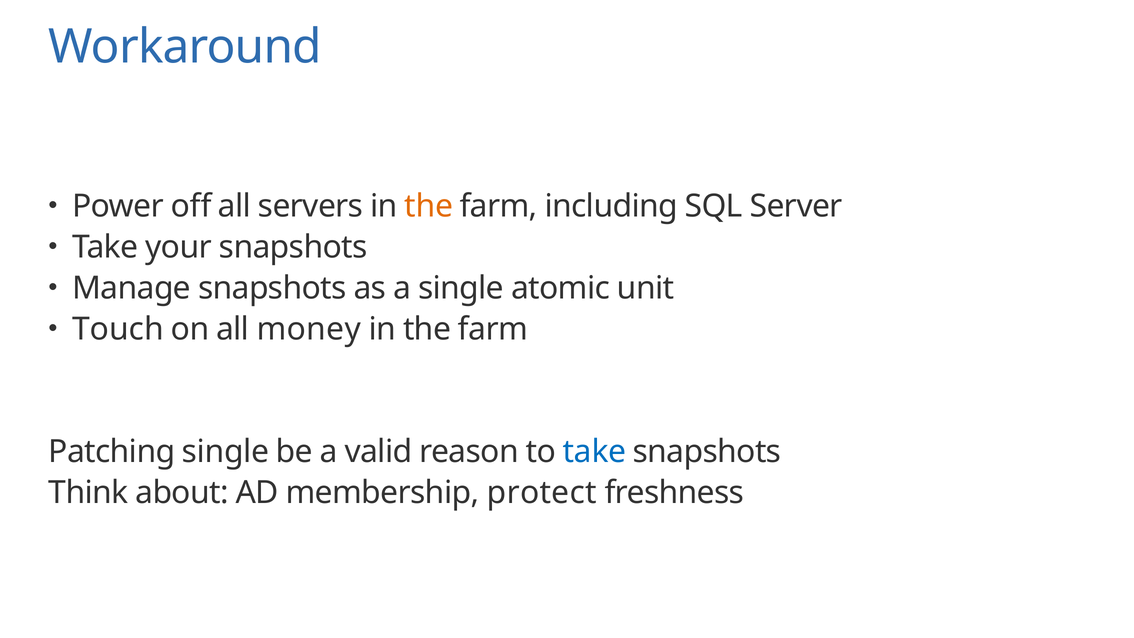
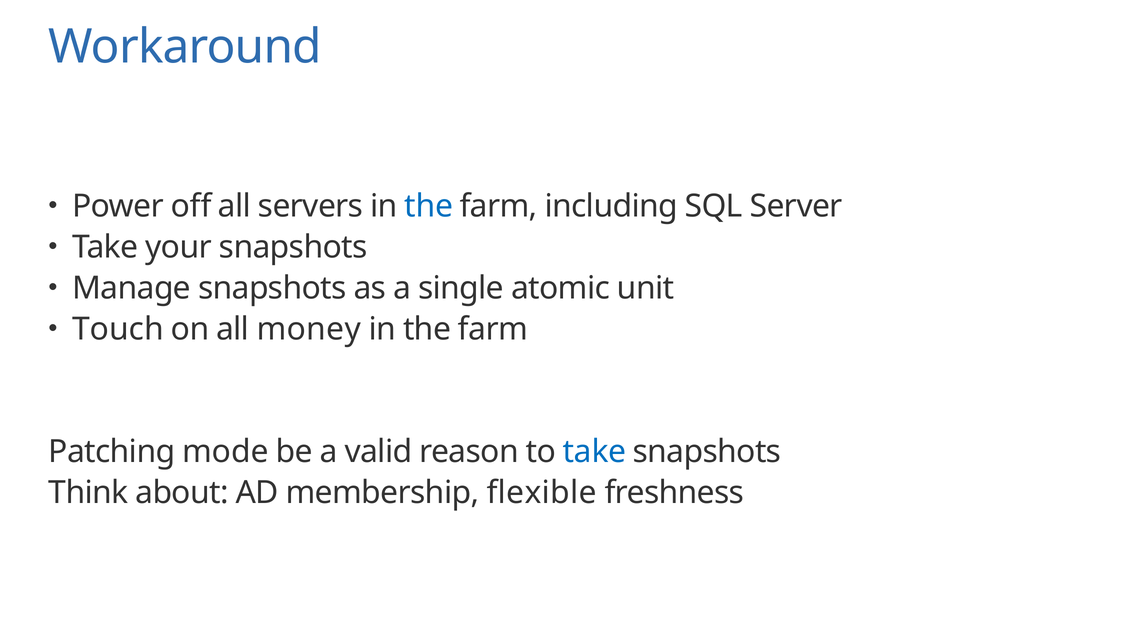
the colour: orange -> blue (429, 206)
Patching single: single -> mode (225, 452)
protect: protect -> flexible (542, 492)
